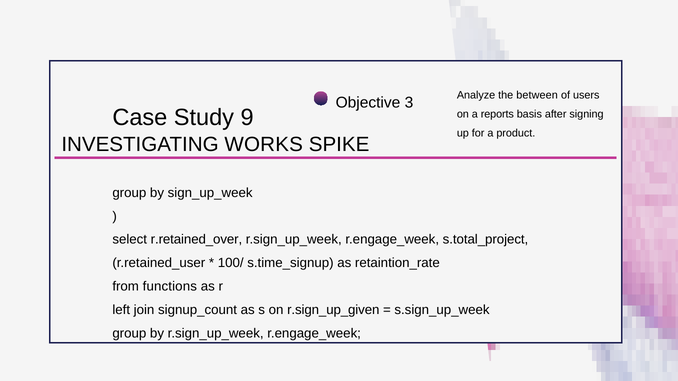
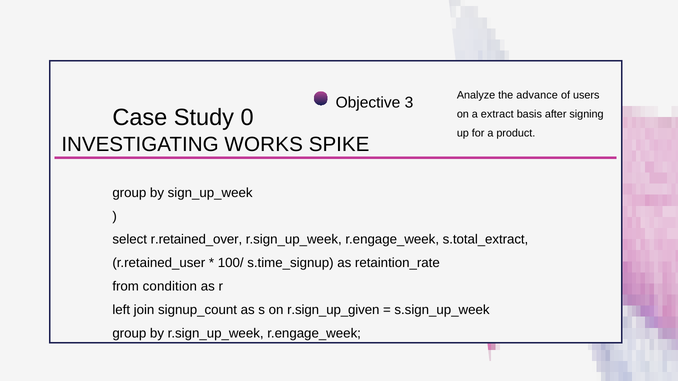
between: between -> advance (537, 95)
9: 9 -> 0 (247, 118)
reports: reports -> extract (497, 114)
s.total_project: s.total_project -> s.total_extract (486, 240)
functions: functions -> condition (170, 287)
